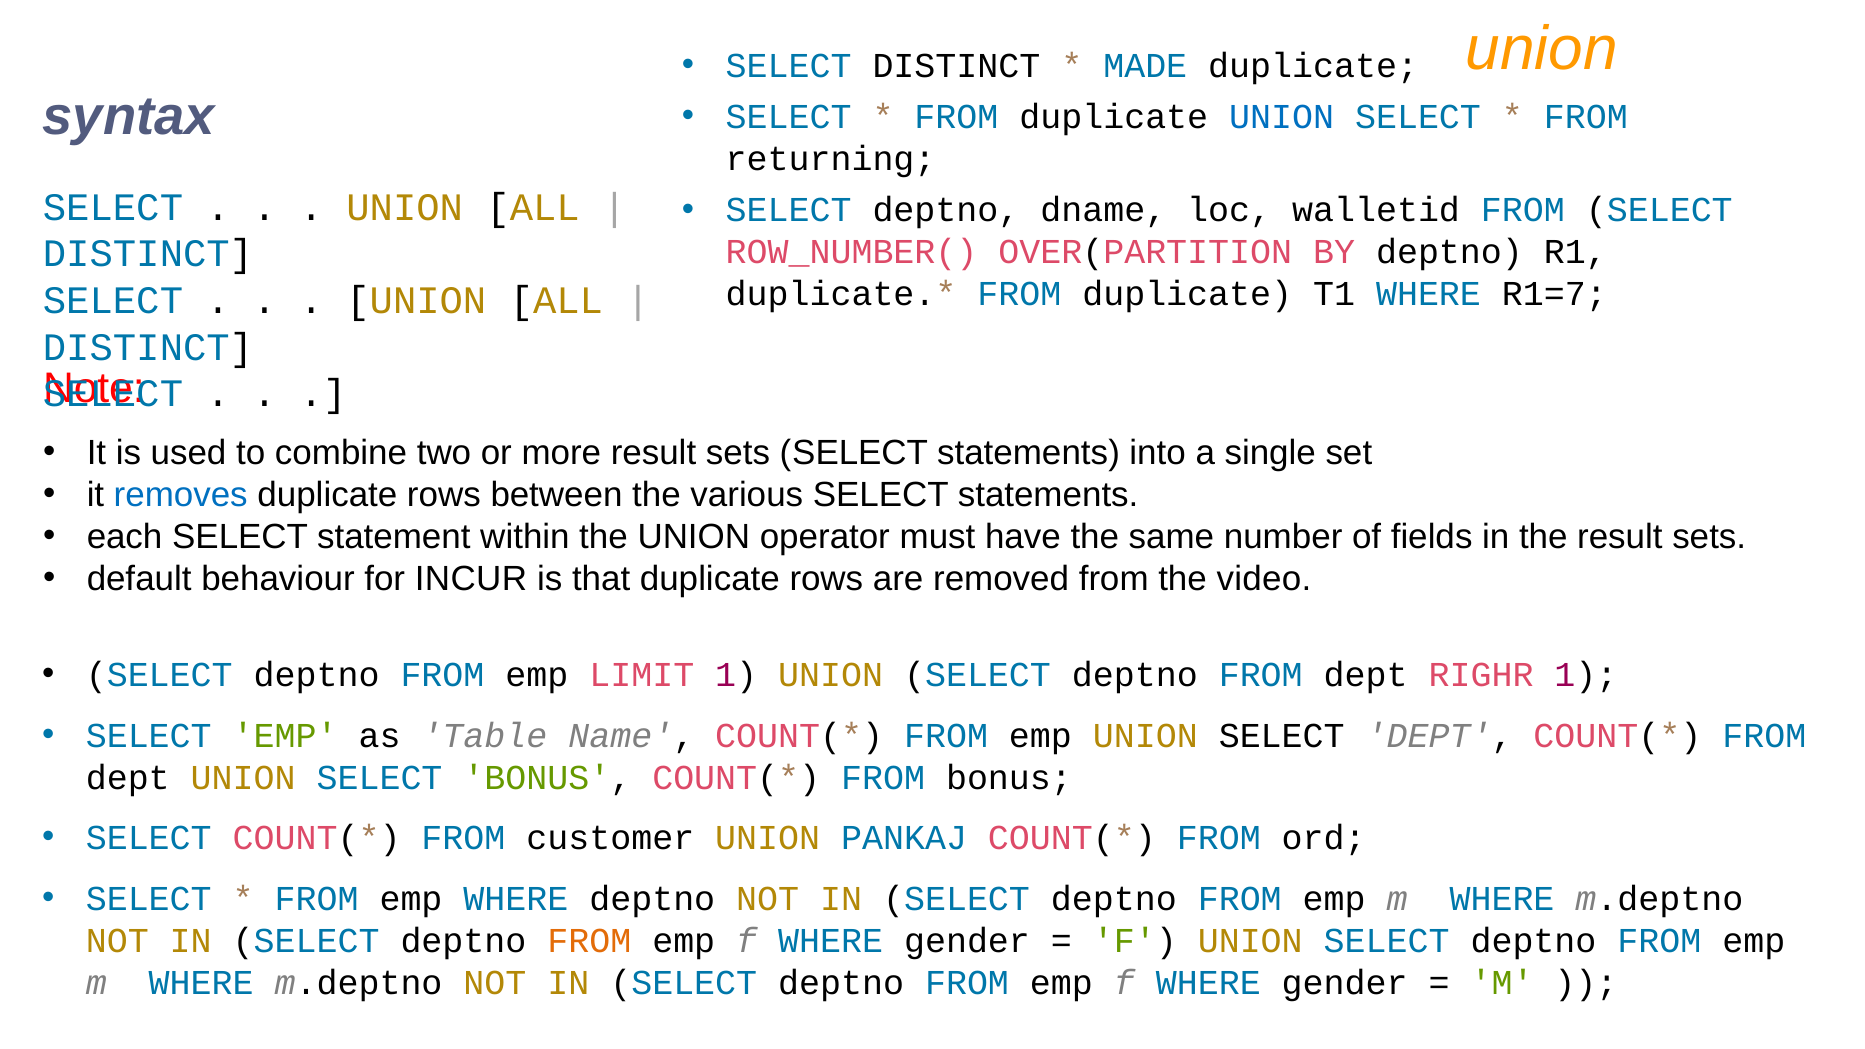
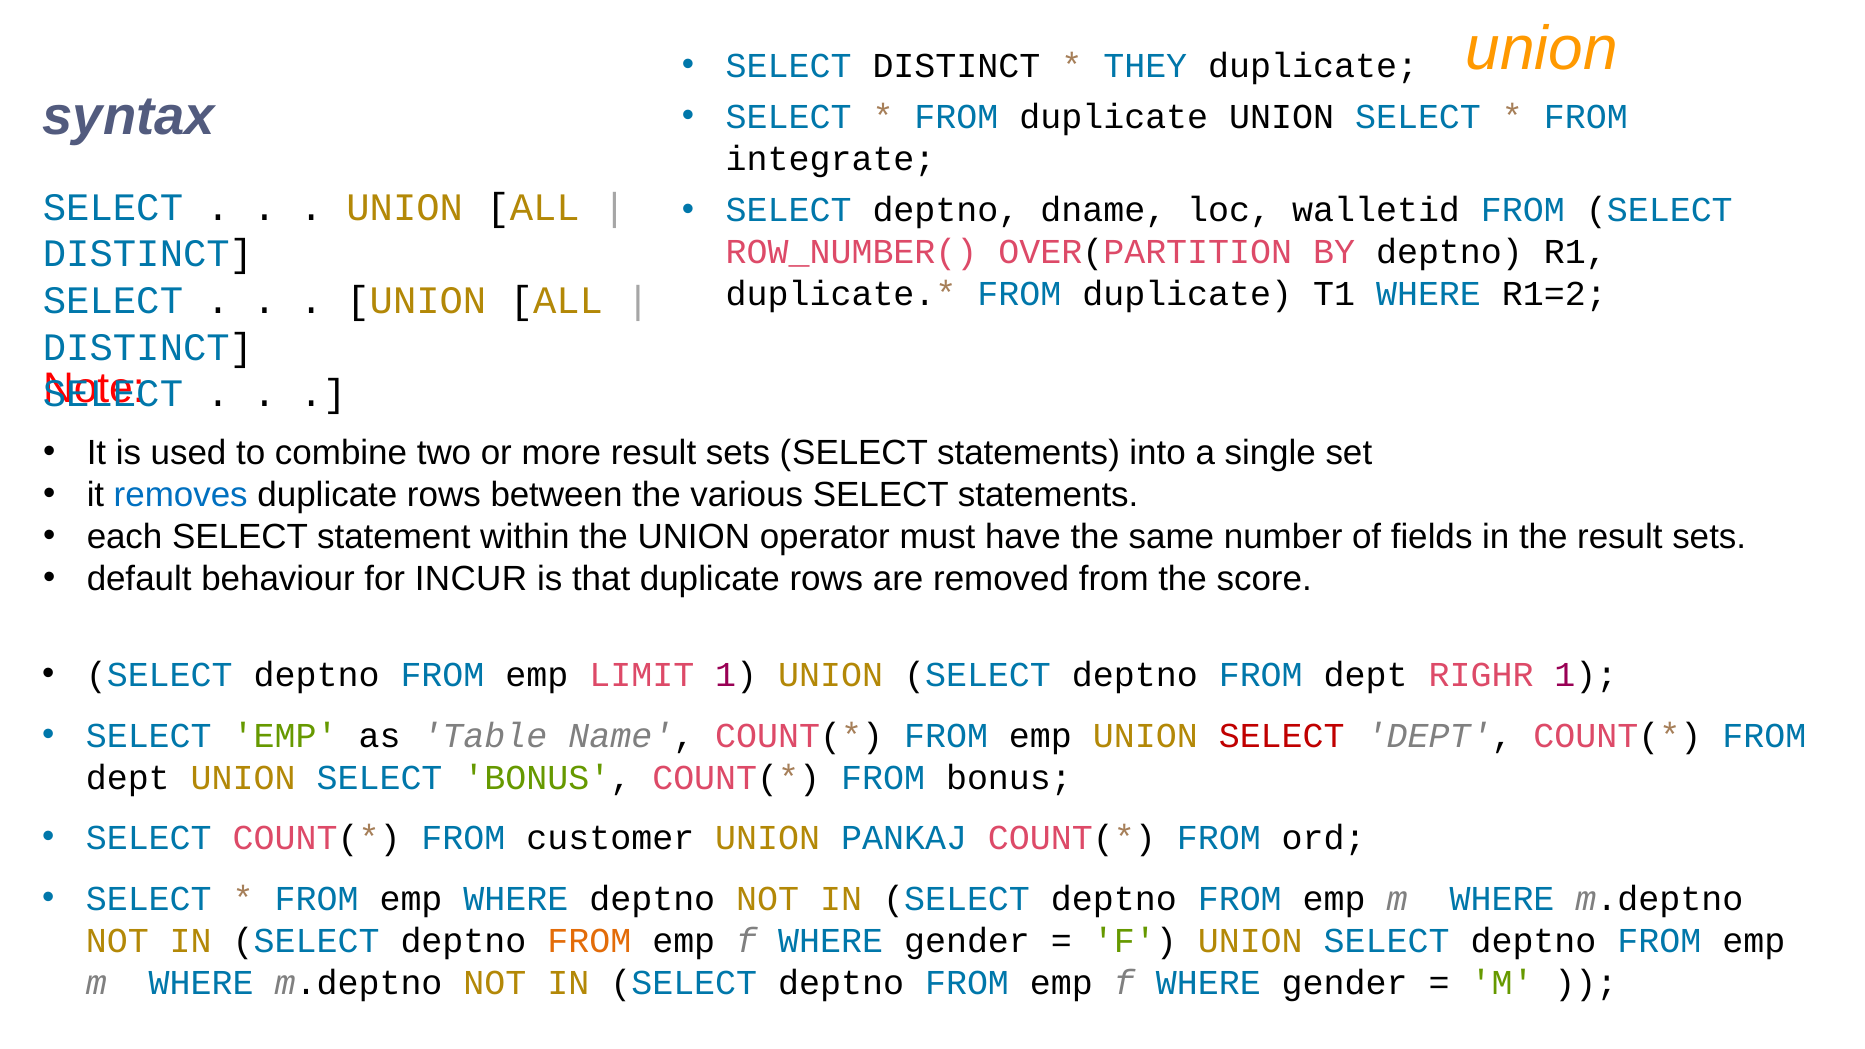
MADE: MADE -> THEY (1145, 66)
UNION colour: blue -> black (1282, 117)
returning: returning -> integrate (831, 159)
R1=7: R1=7 -> R1=2 (1554, 294)
video: video -> score (1264, 579)
SELECT colour: black -> red (1282, 736)
